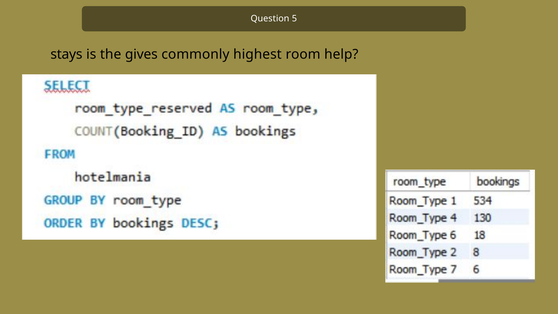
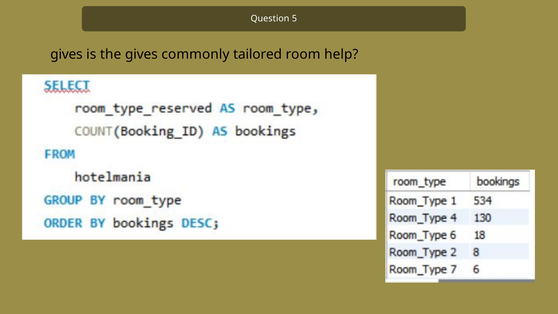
stays: stays -> gives (66, 54)
highest: highest -> tailored (258, 54)
